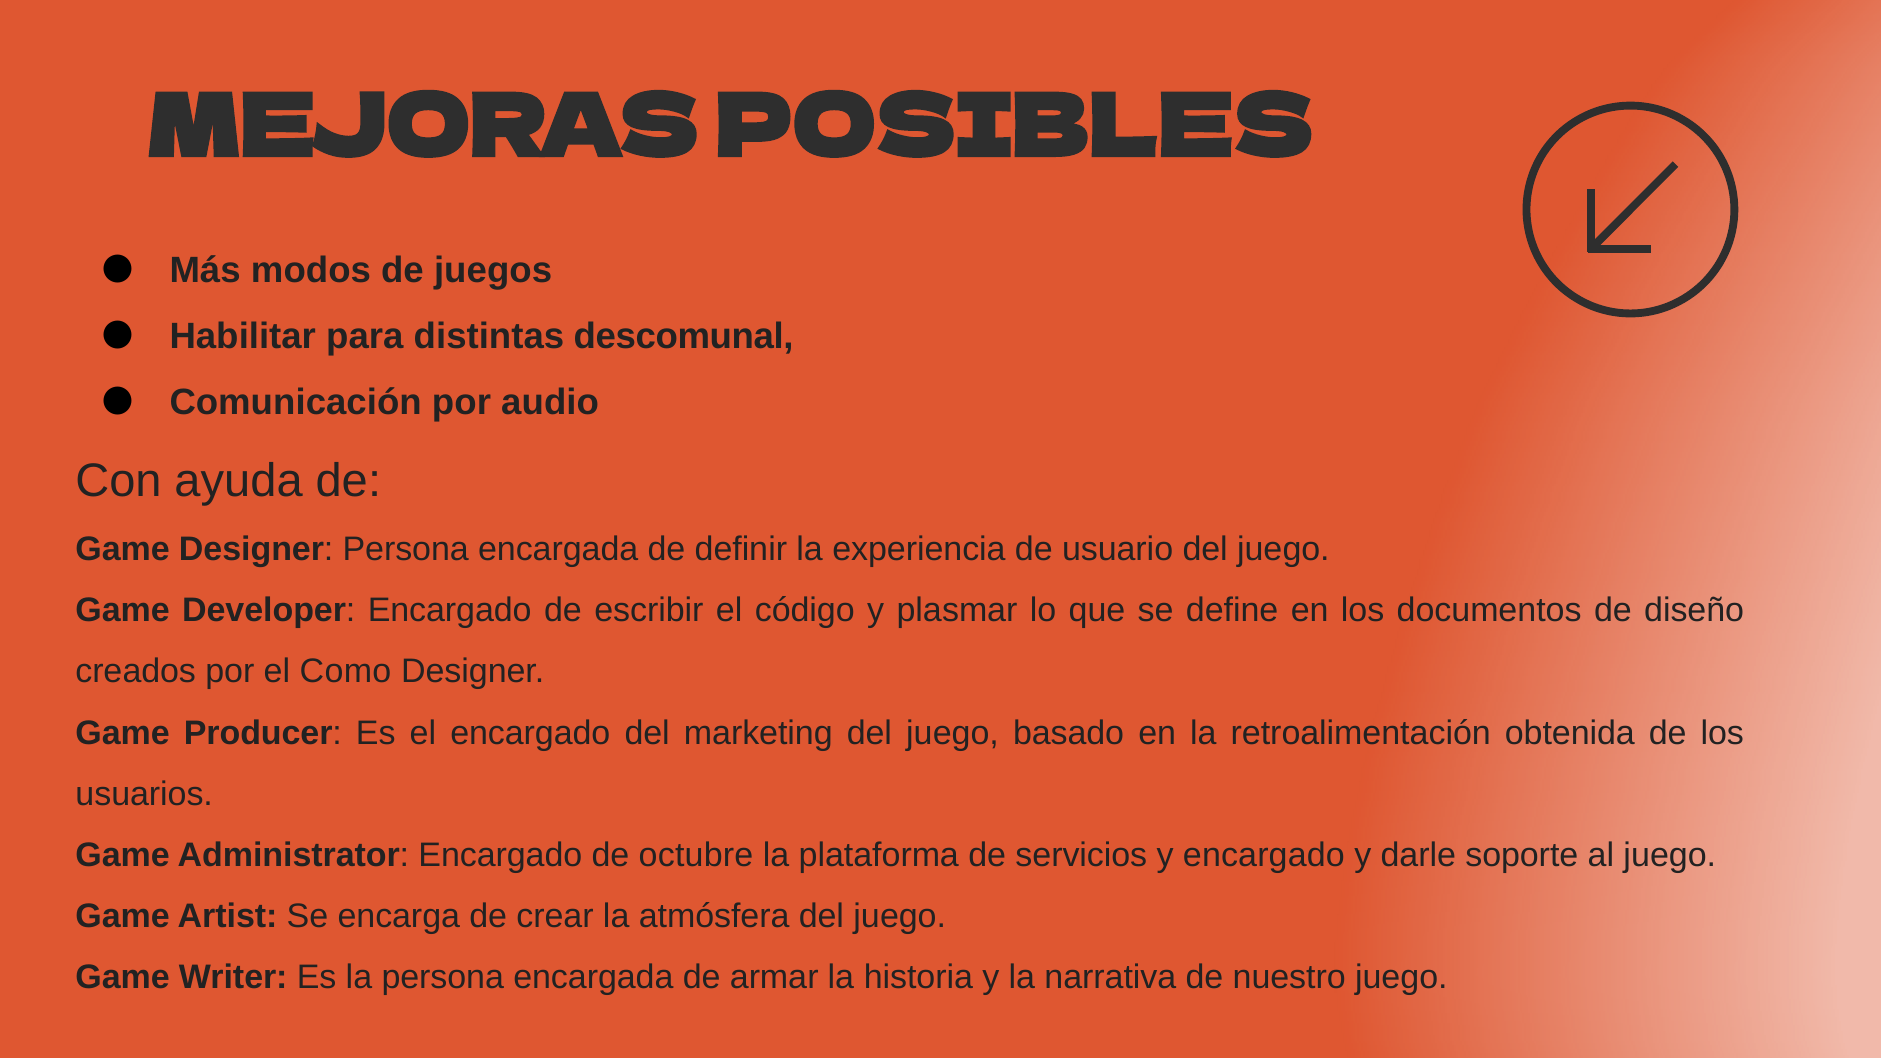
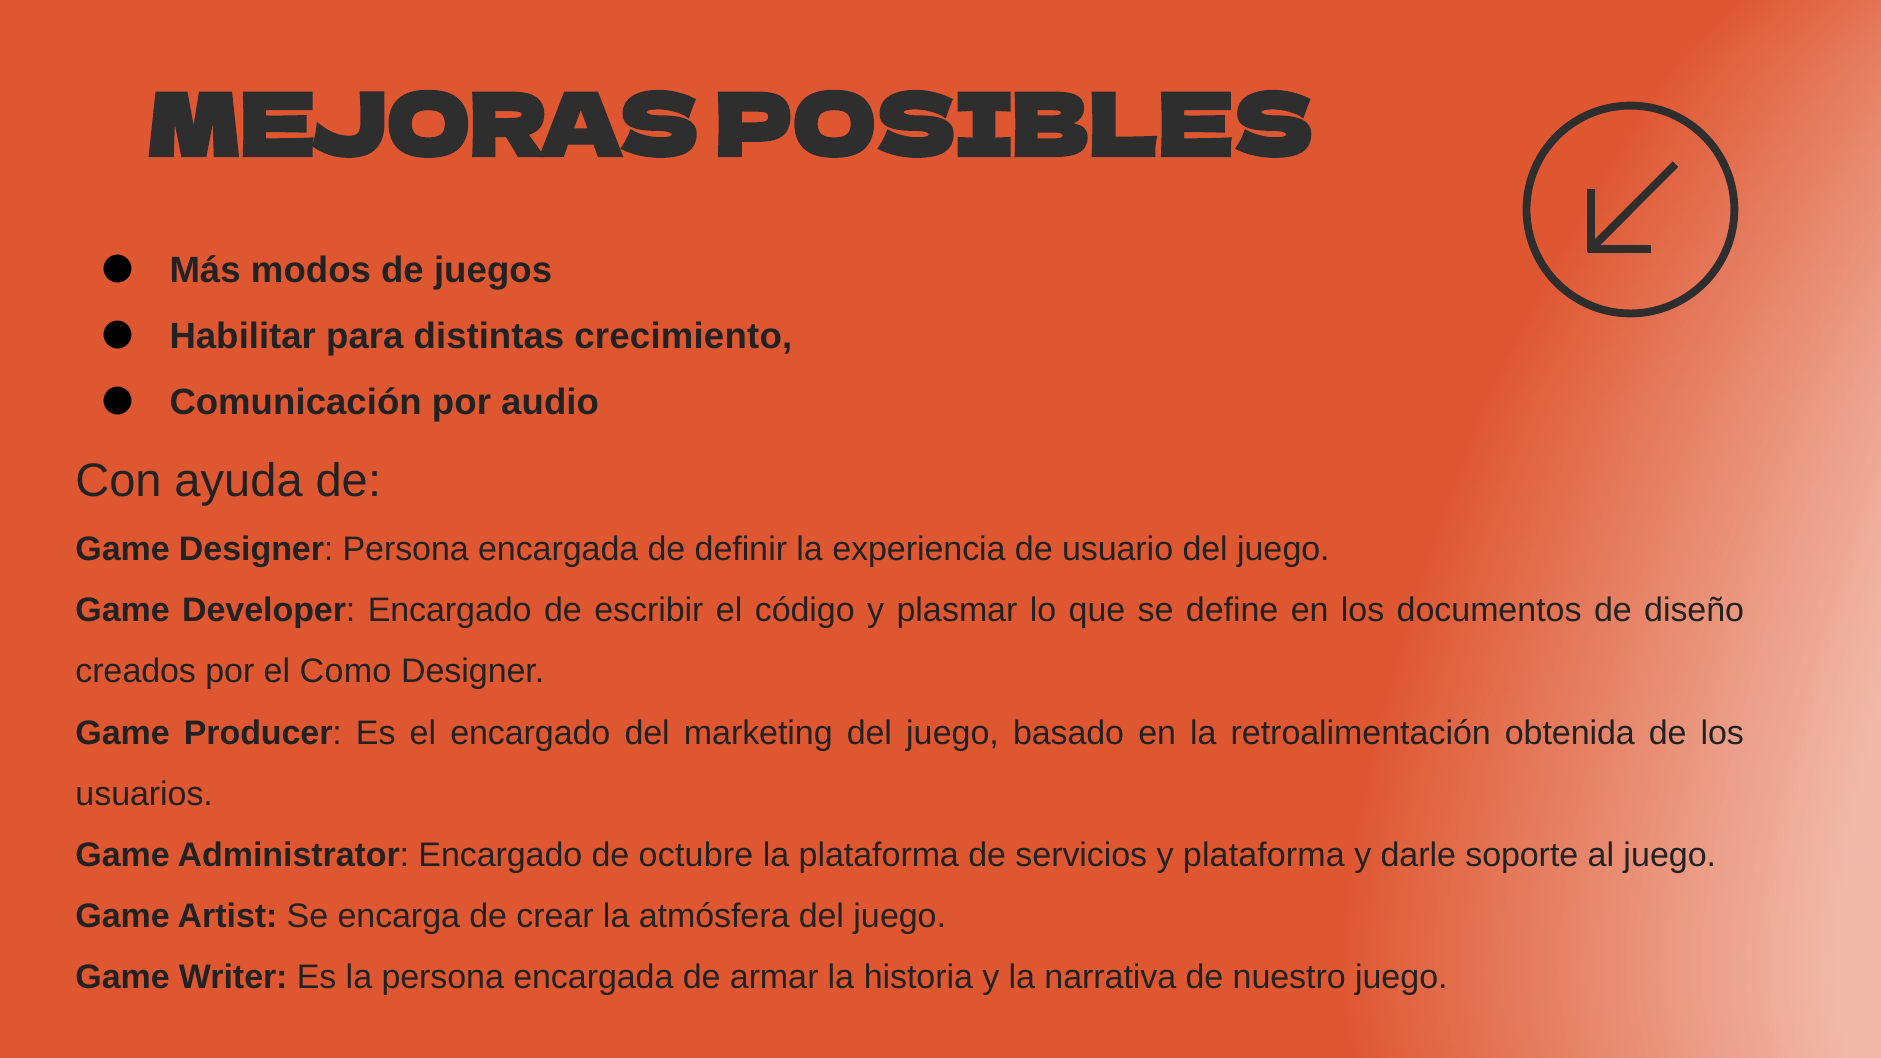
descomunal: descomunal -> crecimiento (683, 336)
y encargado: encargado -> plataforma (1264, 855)
